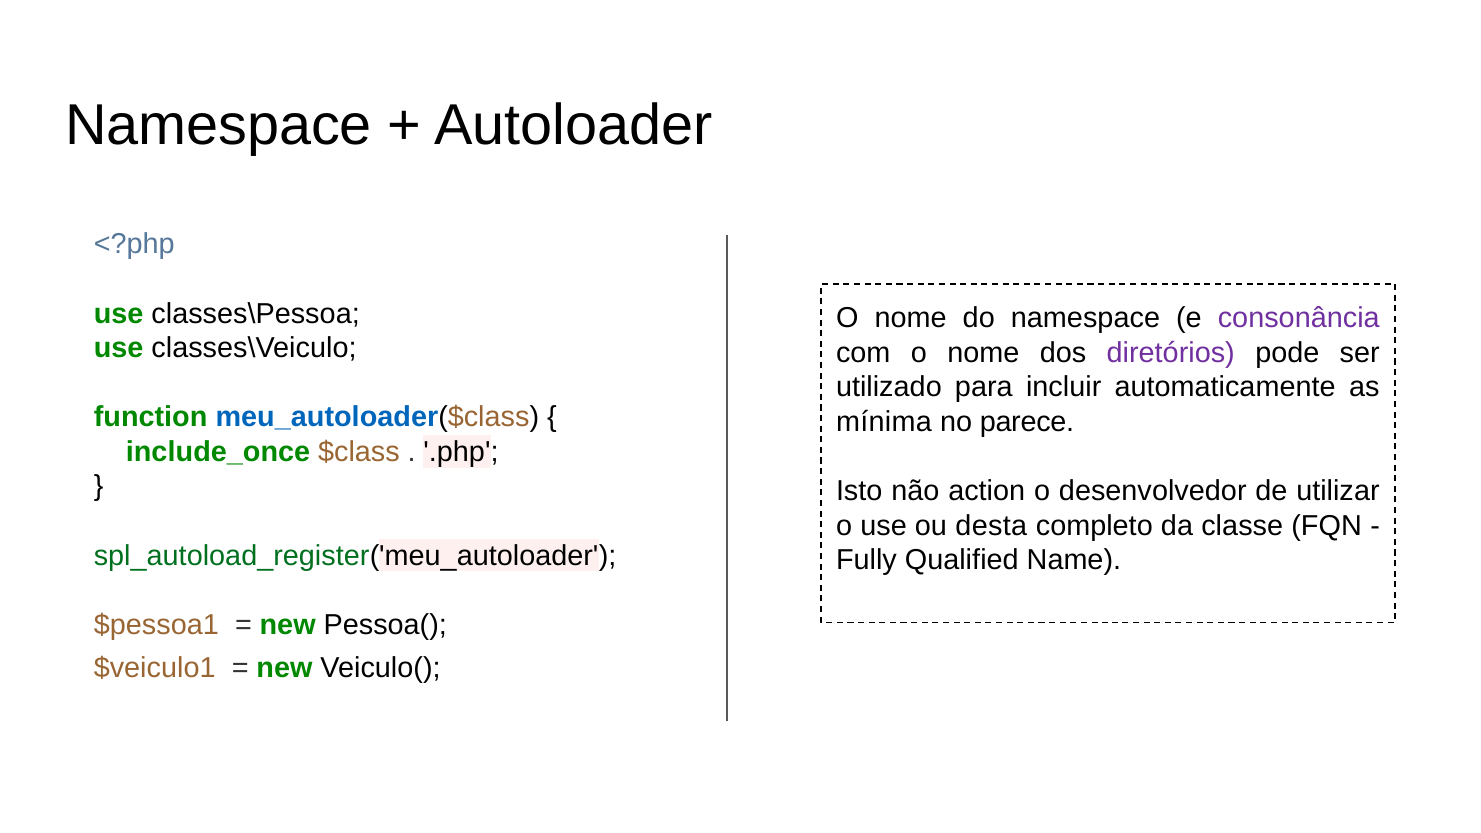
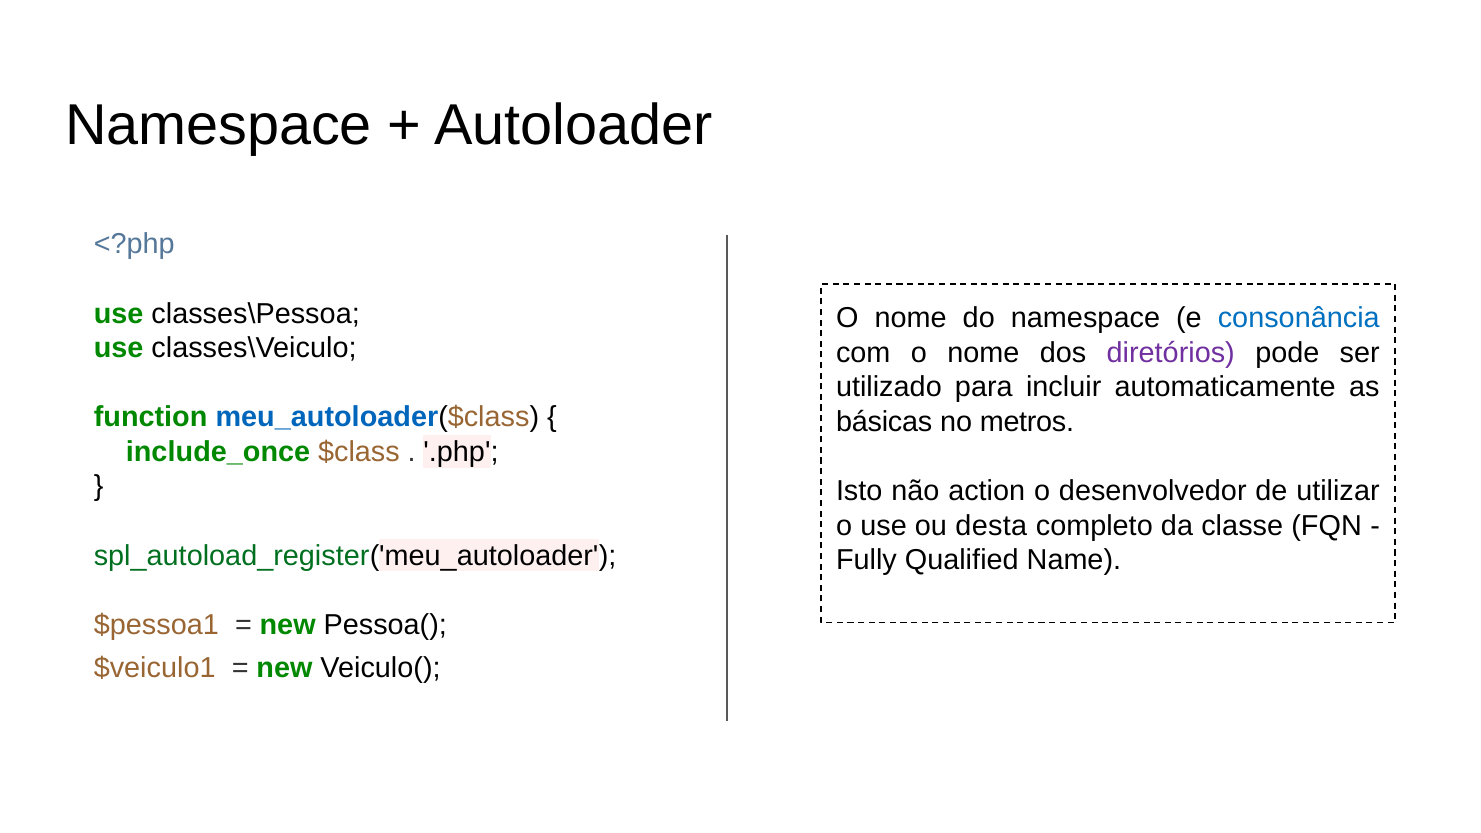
consonância colour: purple -> blue (1299, 318)
mínima: mínima -> básicas (884, 422)
parece: parece -> metros (1027, 422)
